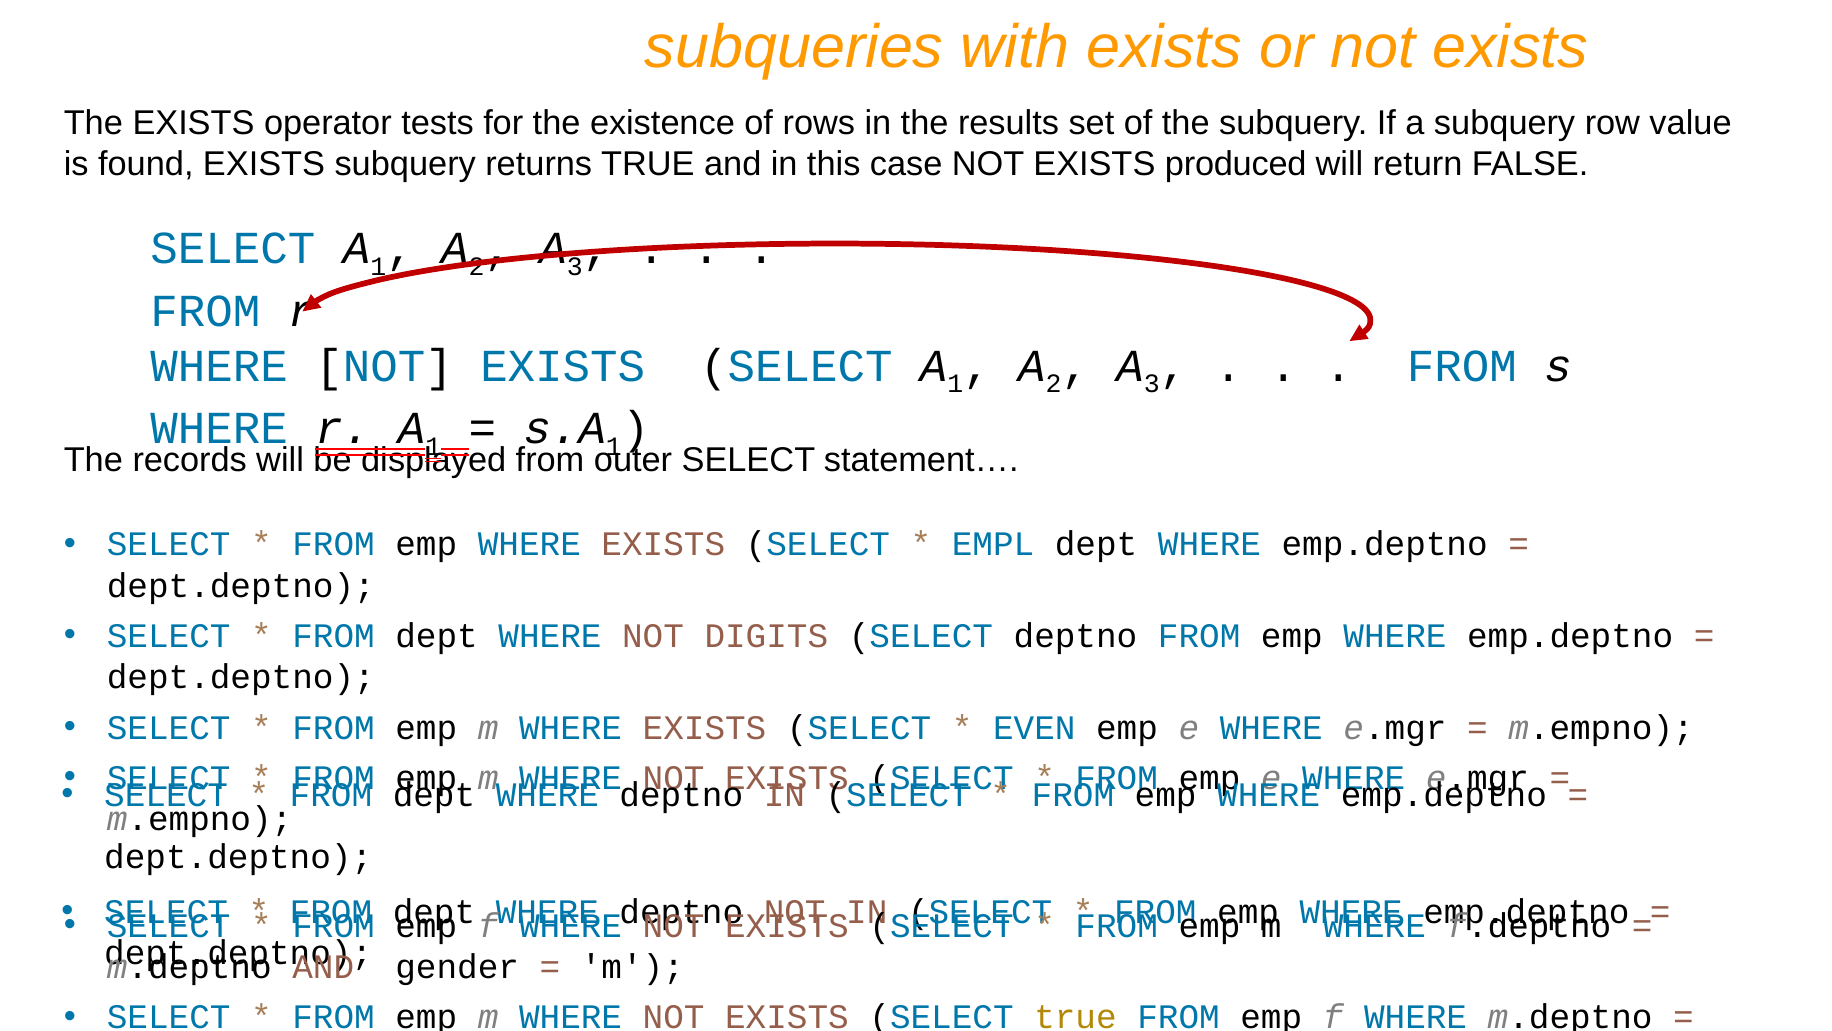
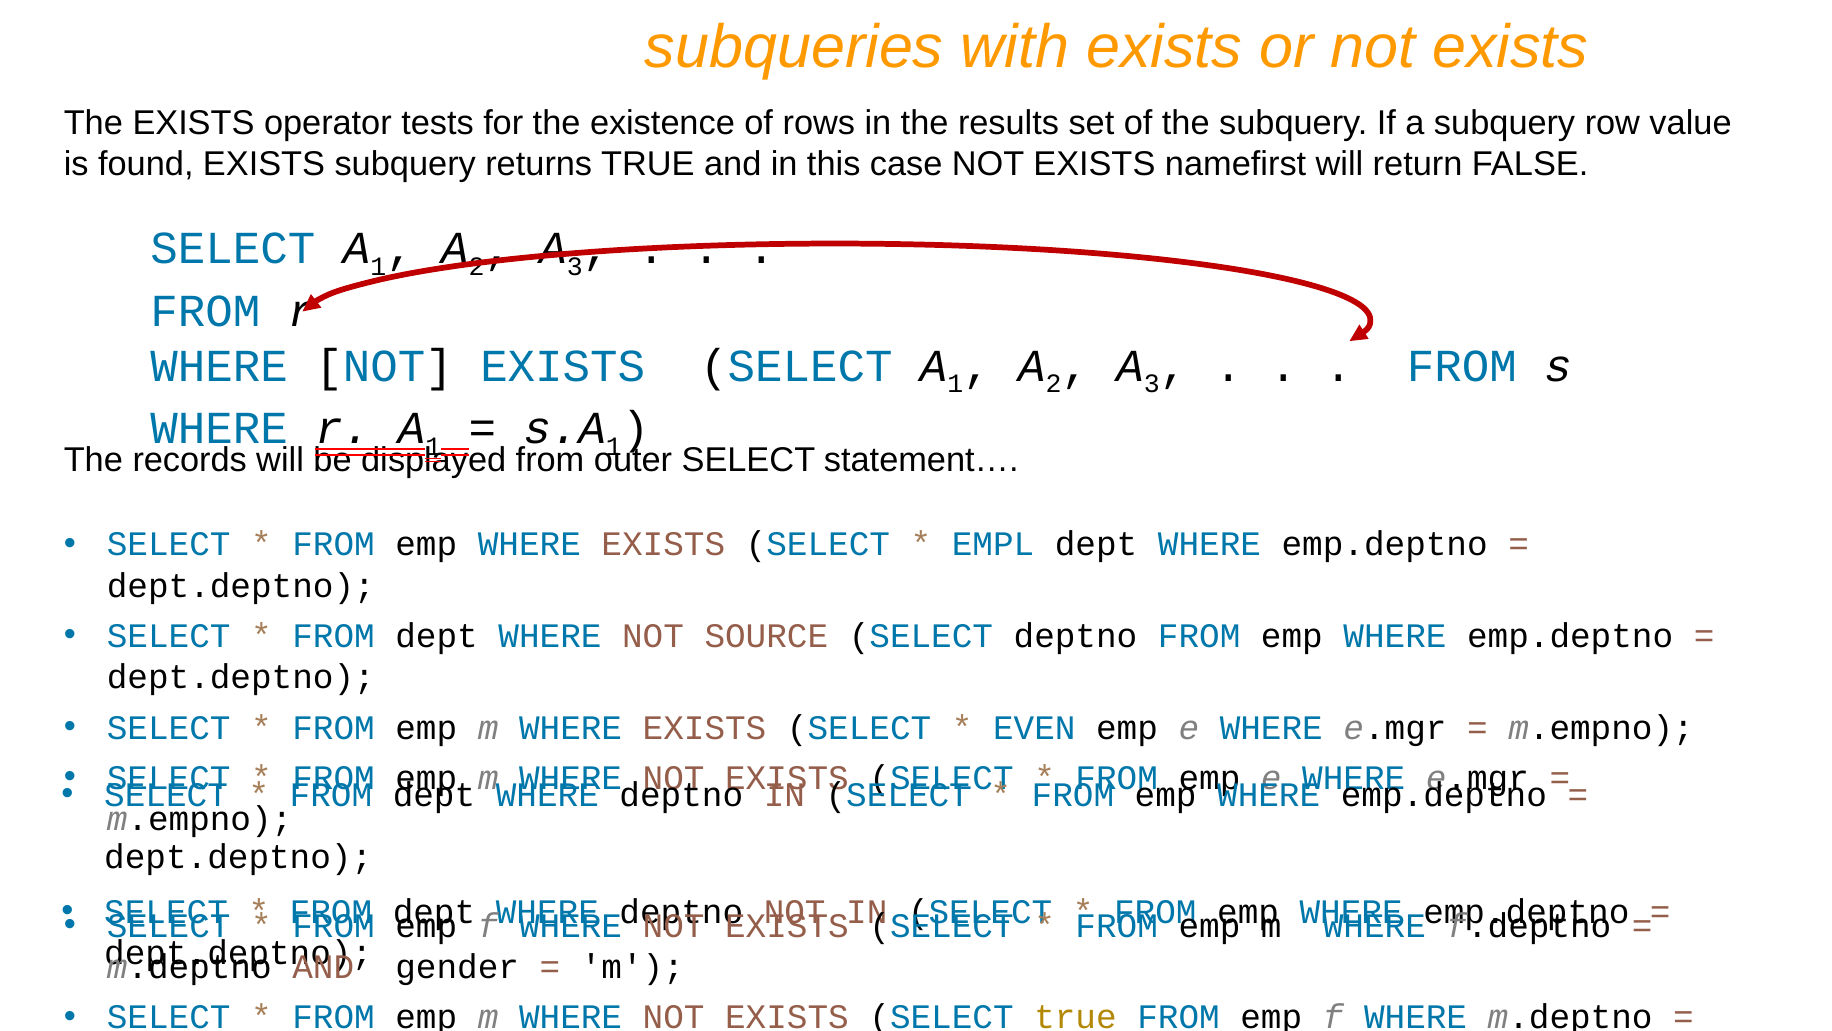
produced: produced -> namefirst (1236, 164)
DIGITS: DIGITS -> SOURCE (766, 636)
